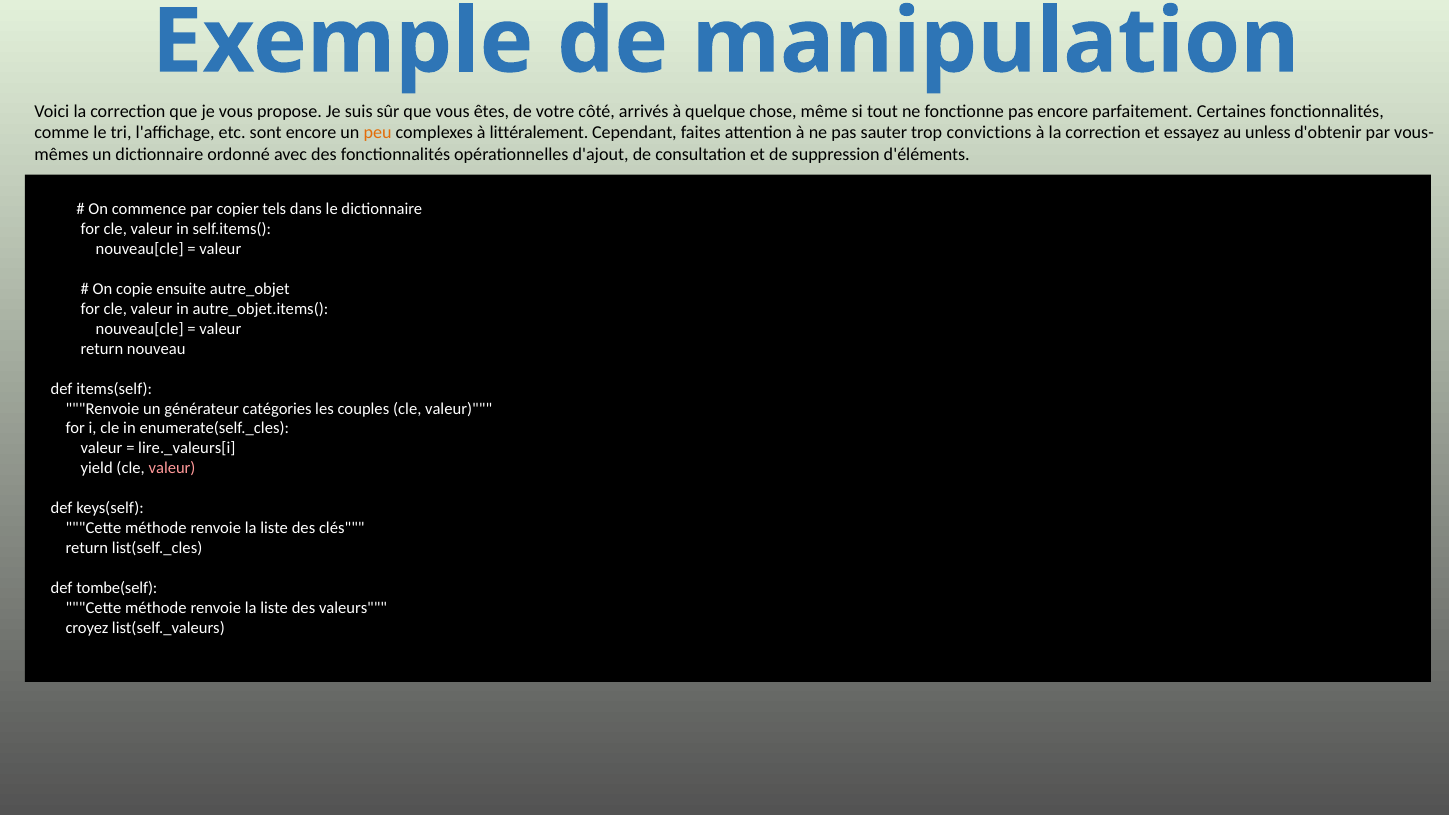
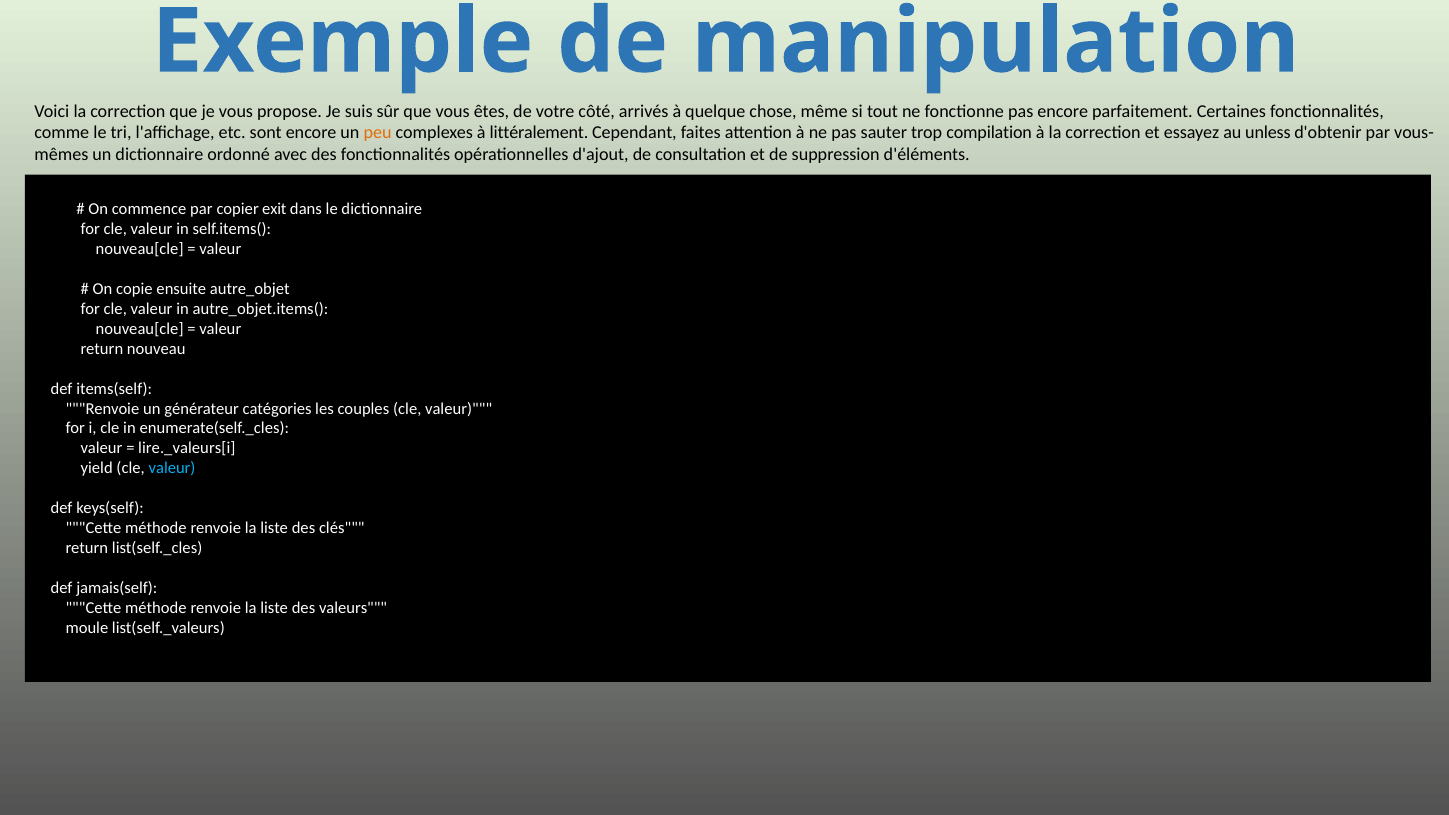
convictions: convictions -> compilation (989, 133)
tels: tels -> exit (274, 209)
valeur colour: pink -> light blue (172, 468)
tombe(self: tombe(self -> jamais(self (117, 588)
croyez: croyez -> moule (87, 628)
